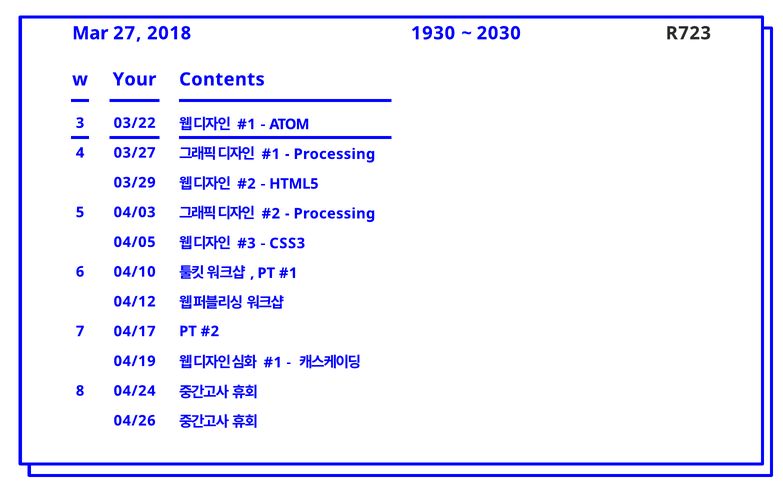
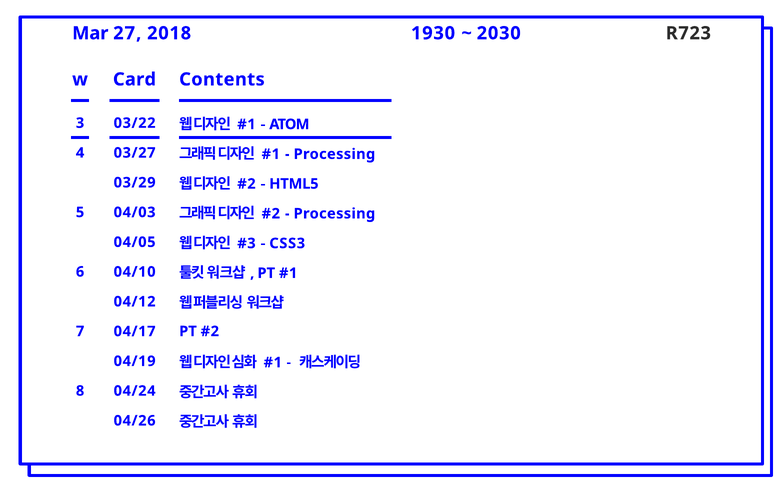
Your: Your -> Card (135, 79)
